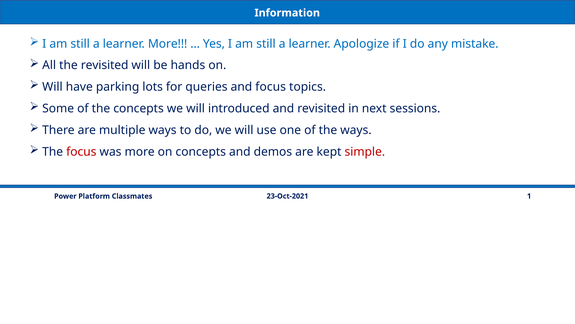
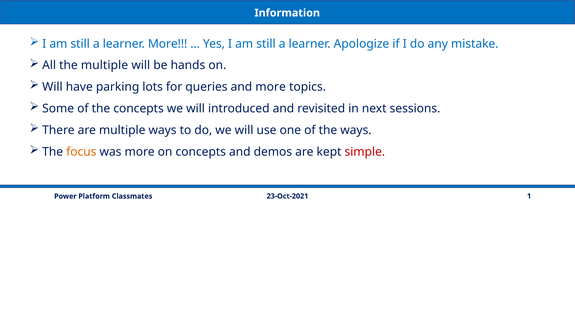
the revisited: revisited -> multiple (105, 65)
and focus: focus -> more (271, 87)
focus colour: red -> orange (81, 151)
